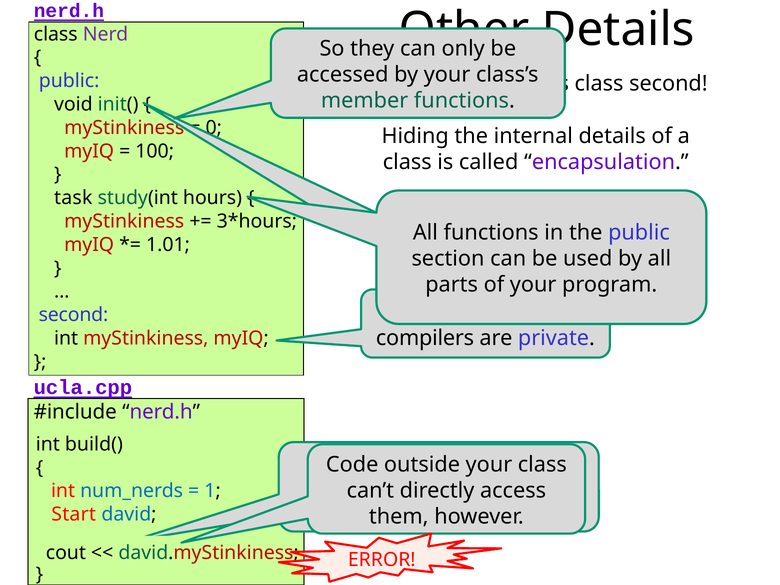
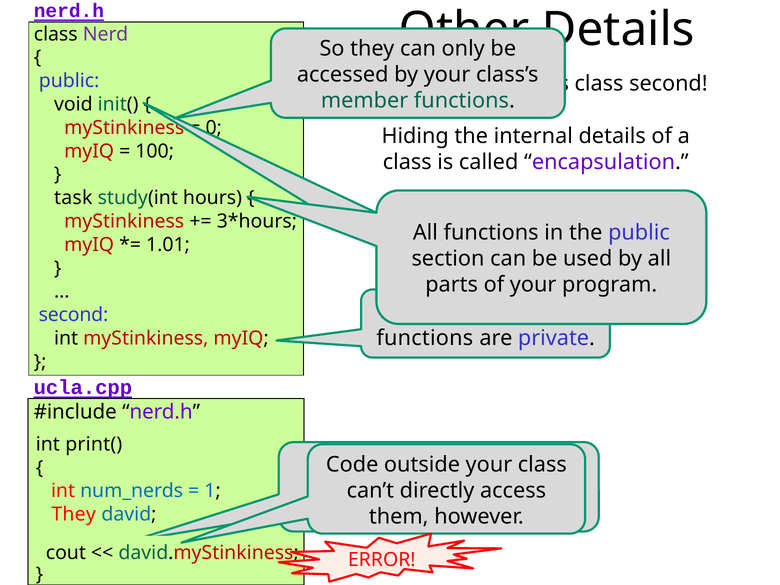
compilers: compilers -> functions (425, 338)
build(: build( -> print( (94, 444)
Start: Start -> They (74, 514)
